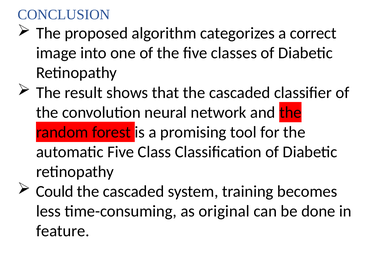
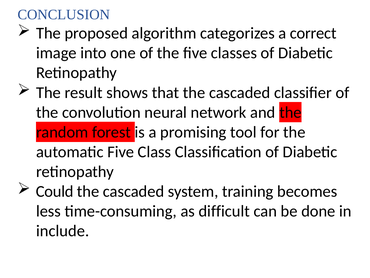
original: original -> difficult (224, 211)
feature: feature -> include (63, 231)
